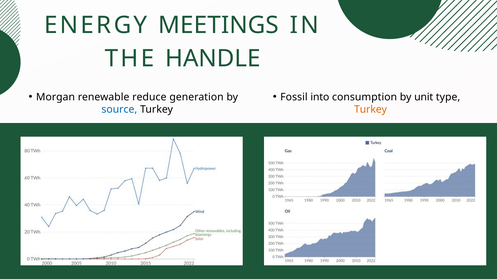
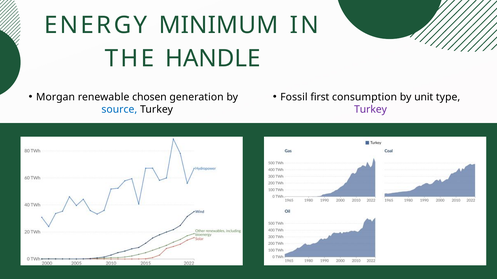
MEETINGS: MEETINGS -> MINIMUM (218, 25)
reduce: reduce -> chosen (149, 97)
into: into -> first (320, 97)
Turkey colour: orange -> purple (371, 110)
